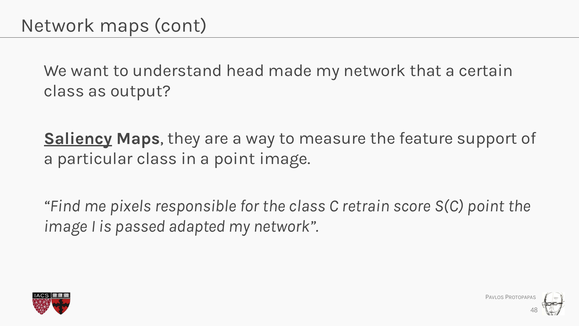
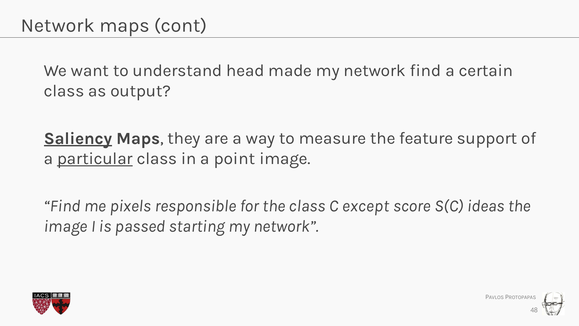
network that: that -> find (426, 71)
particular underline: none -> present (95, 159)
retrain: retrain -> except (366, 206)
S(C point: point -> ideas (486, 206)
adapted: adapted -> starting (197, 226)
